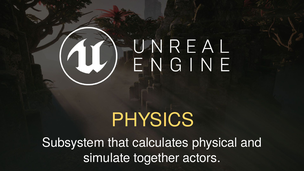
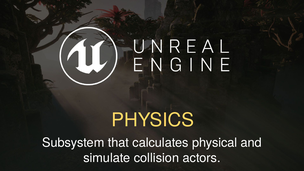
together: together -> collision (156, 158)
